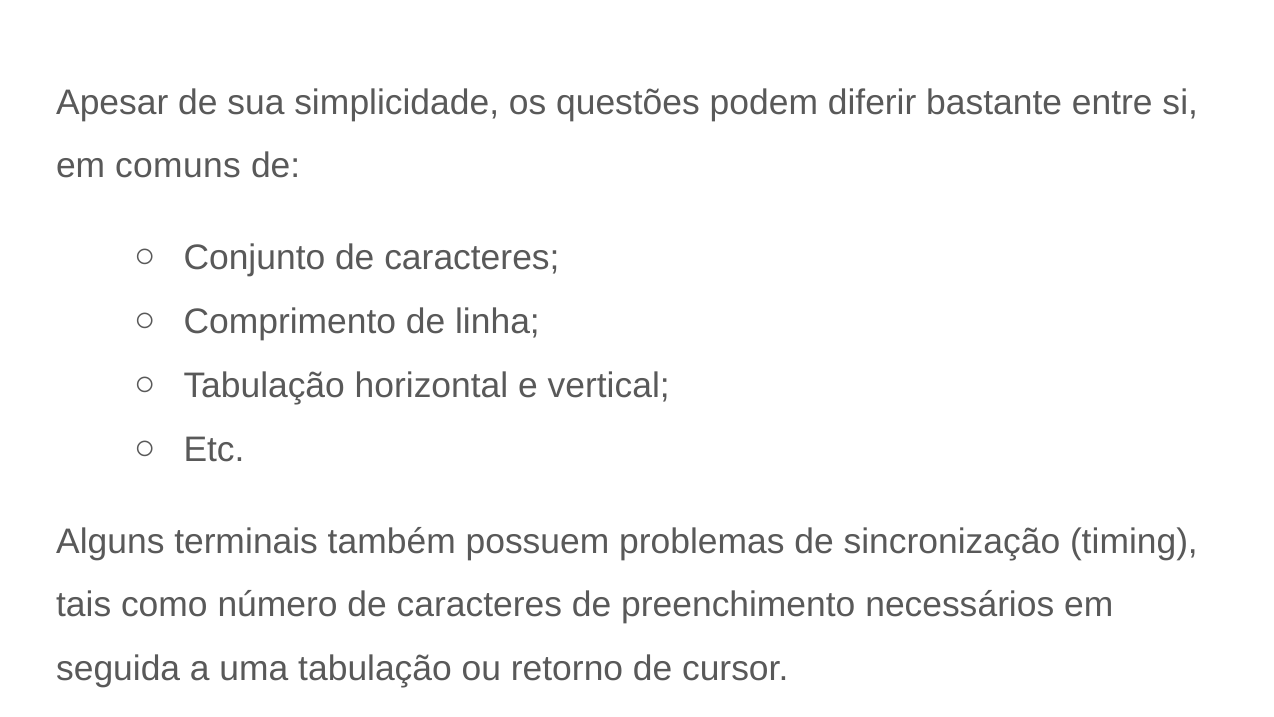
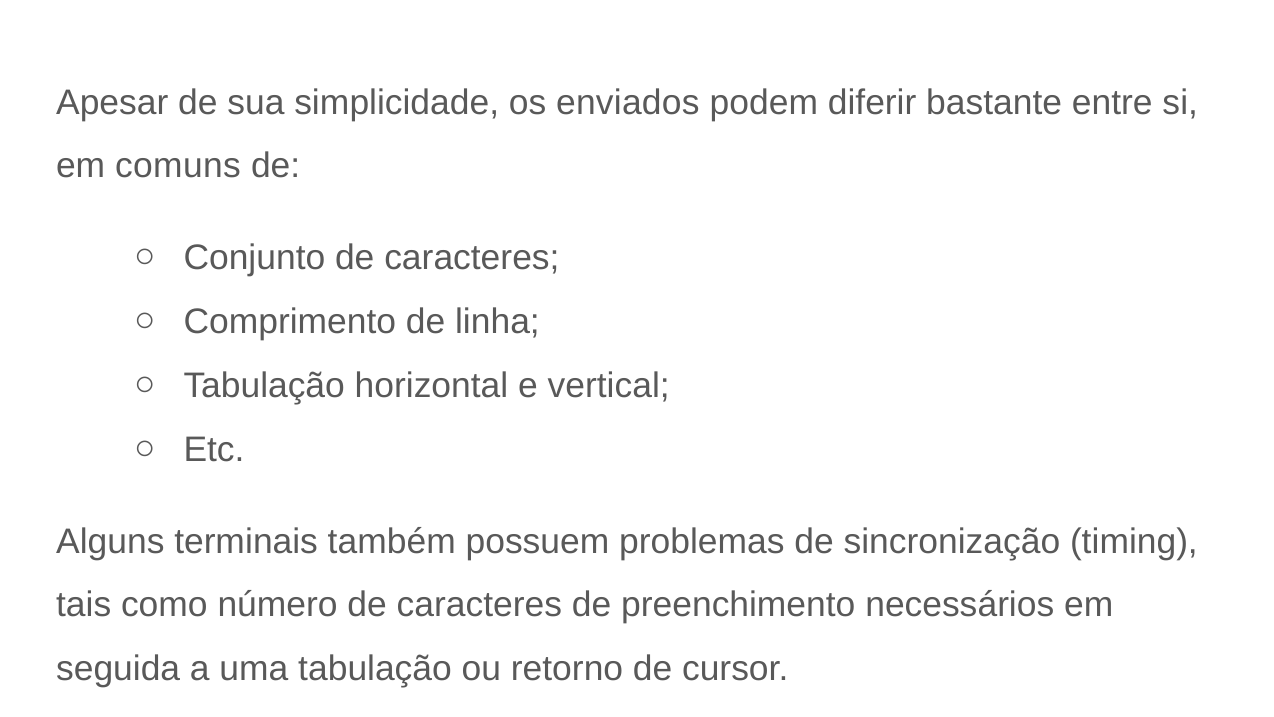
questões: questões -> enviados (628, 102)
